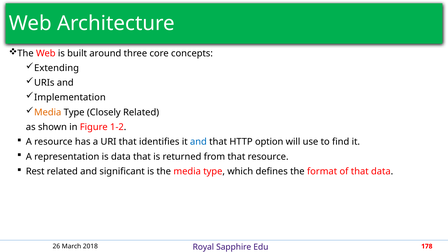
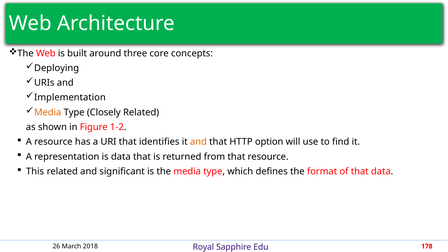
Extending: Extending -> Deploying (57, 68)
and colour: blue -> orange (198, 142)
Rest: Rest -> This (35, 171)
